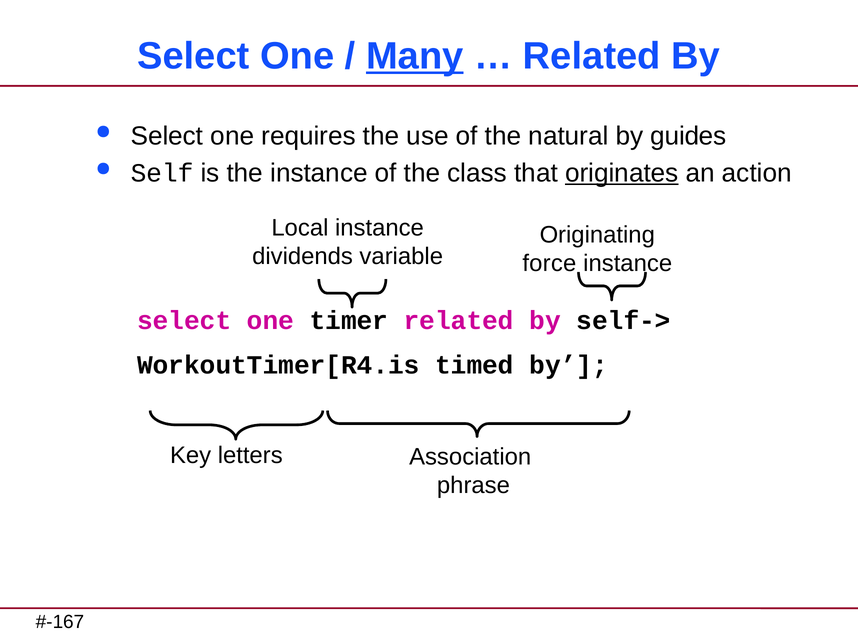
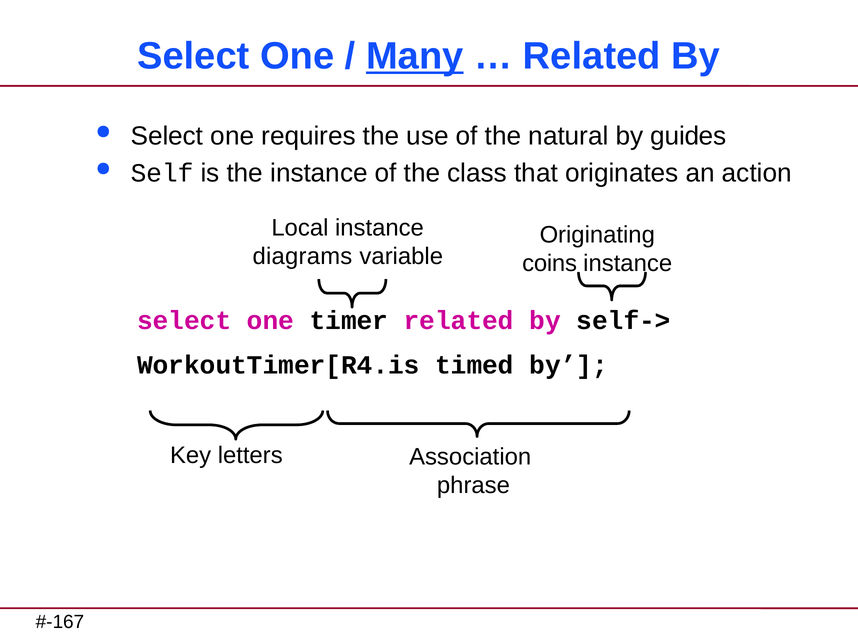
originates underline: present -> none (622, 173)
dividends: dividends -> diagrams (302, 256)
force: force -> coins (550, 263)
